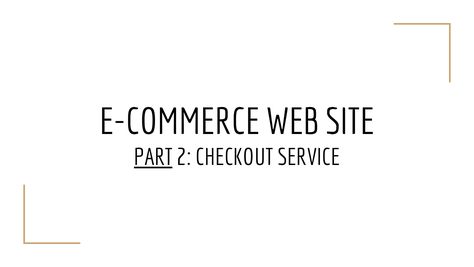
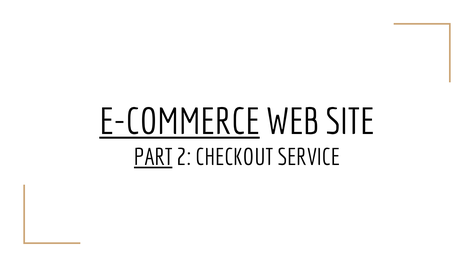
E-COMMERCE underline: none -> present (179, 122)
